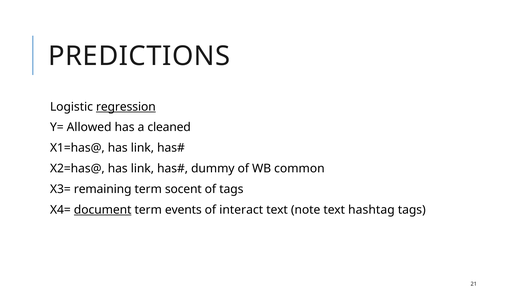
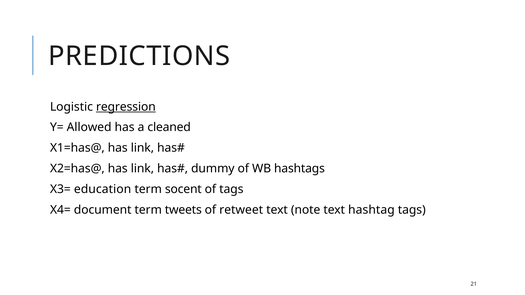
common: common -> hashtags (299, 169)
remaining: remaining -> education (103, 189)
document underline: present -> none (103, 210)
events: events -> tweets (183, 210)
interact: interact -> retweet (241, 210)
